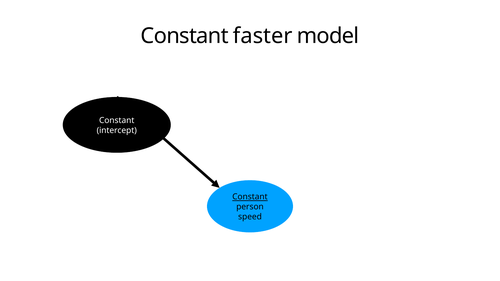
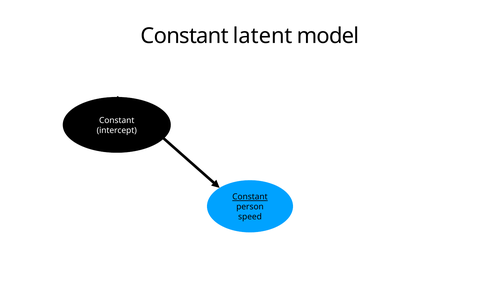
faster: faster -> latent (263, 36)
